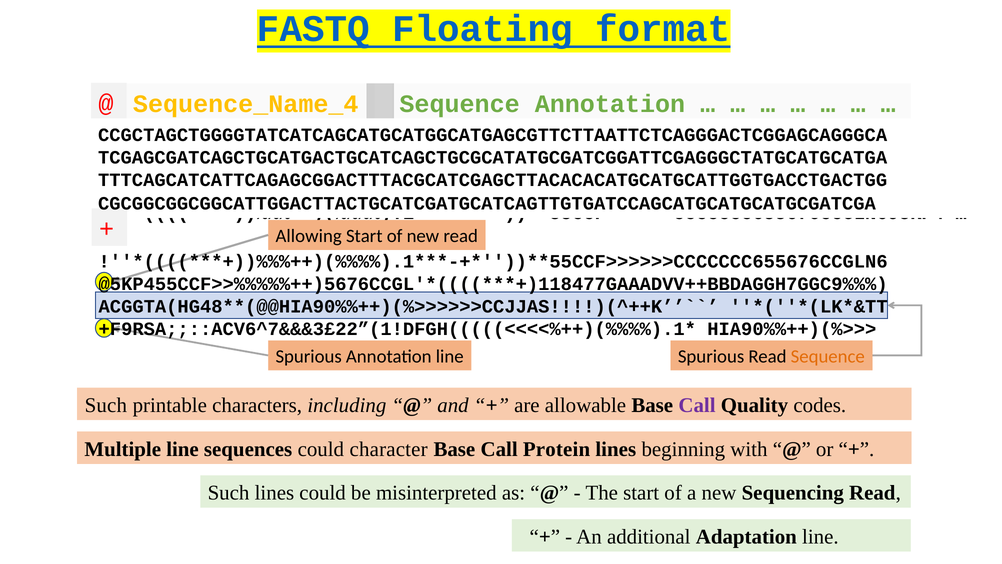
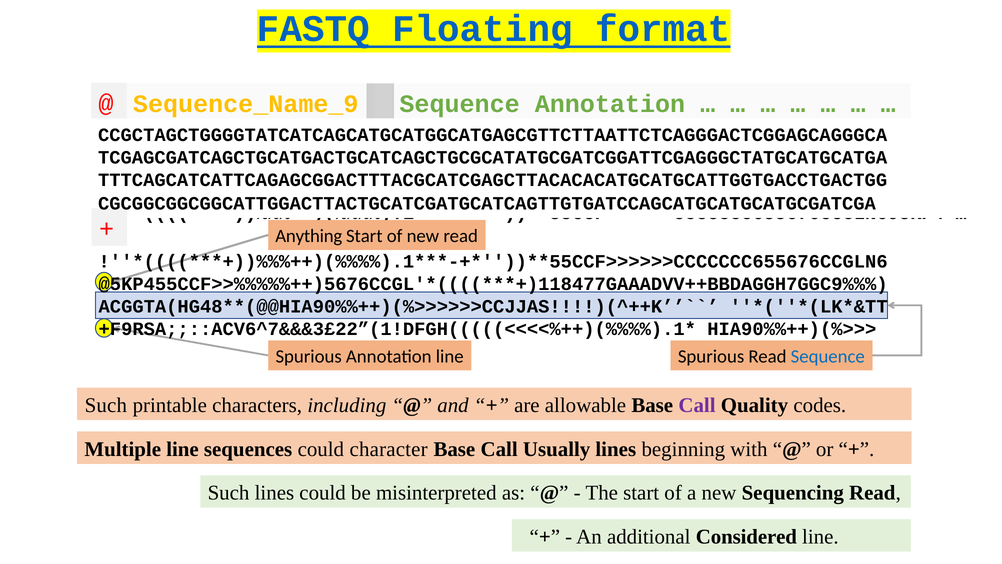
Sequence_Name_4: Sequence_Name_4 -> Sequence_Name_9 (246, 104)
Allowing: Allowing -> Anything (309, 236)
Sequence colour: orange -> blue (828, 356)
Protein: Protein -> Usually (557, 449)
Adaptation: Adaptation -> Considered (746, 536)
